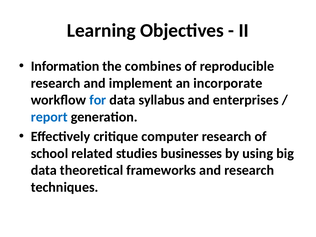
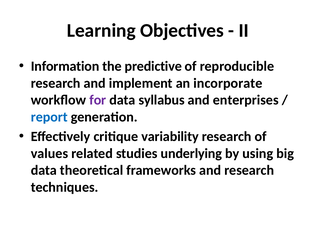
combines: combines -> predictive (153, 66)
for colour: blue -> purple (98, 100)
computer: computer -> variability (170, 137)
school: school -> values (49, 153)
businesses: businesses -> underlying (191, 153)
